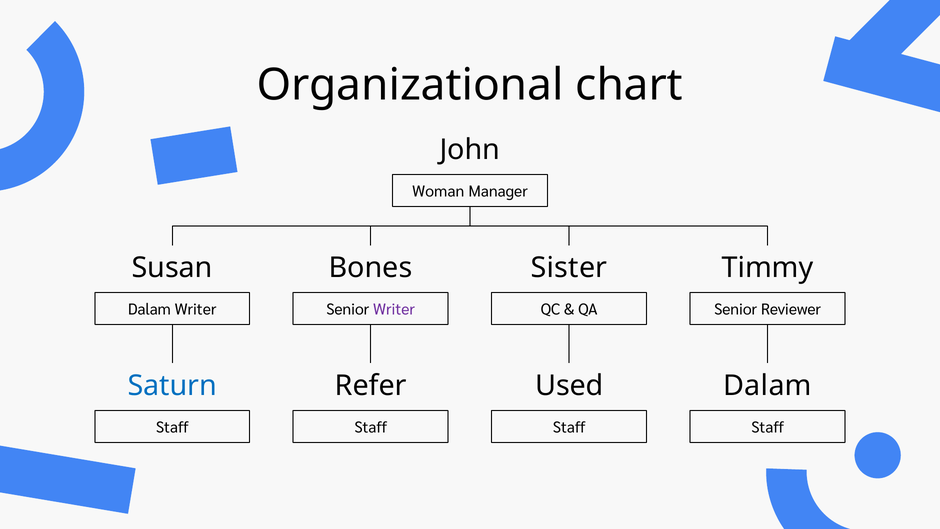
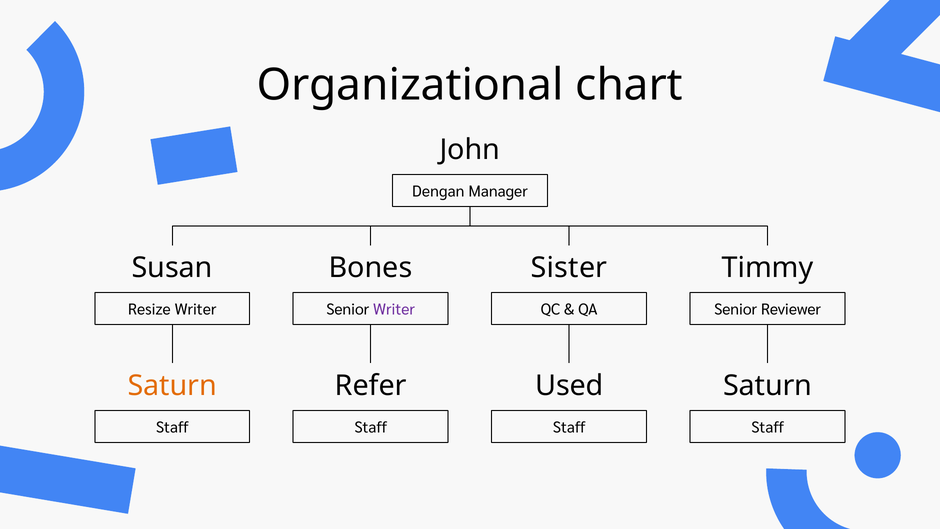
Woman: Woman -> Dengan (438, 192)
Dalam: Dalam -> Resize (149, 309)
Saturn colour: blue -> orange (172, 386)
Dalam: Dalam -> Saturn (768, 386)
